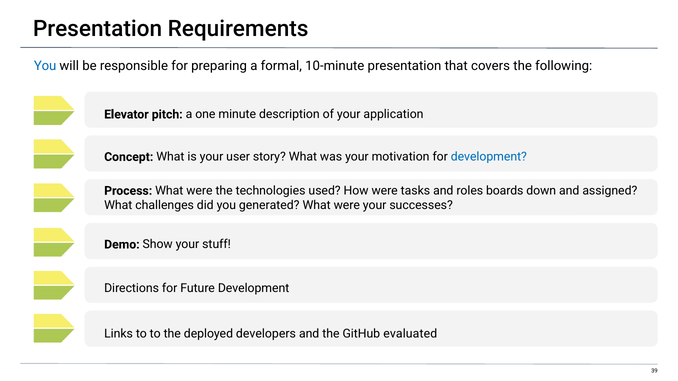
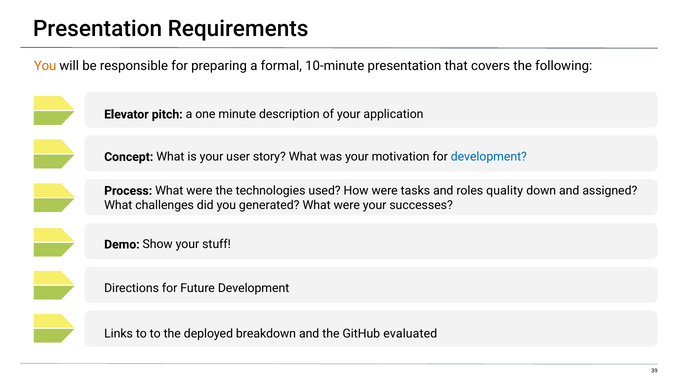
You colour: blue -> orange (45, 66)
boards: boards -> quality (505, 191)
developers: developers -> breakdown (266, 334)
